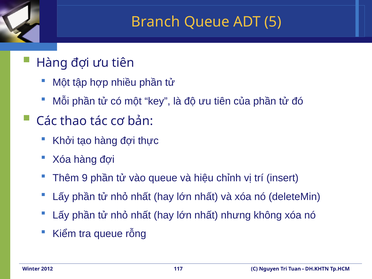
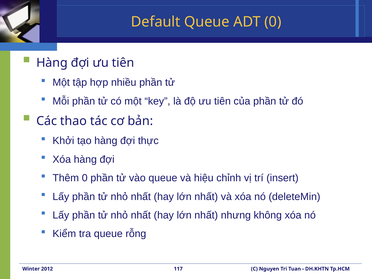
Branch: Branch -> Default (156, 22)
ADT 5: 5 -> 0 (273, 22)
Thêm 9: 9 -> 0 (85, 178)
